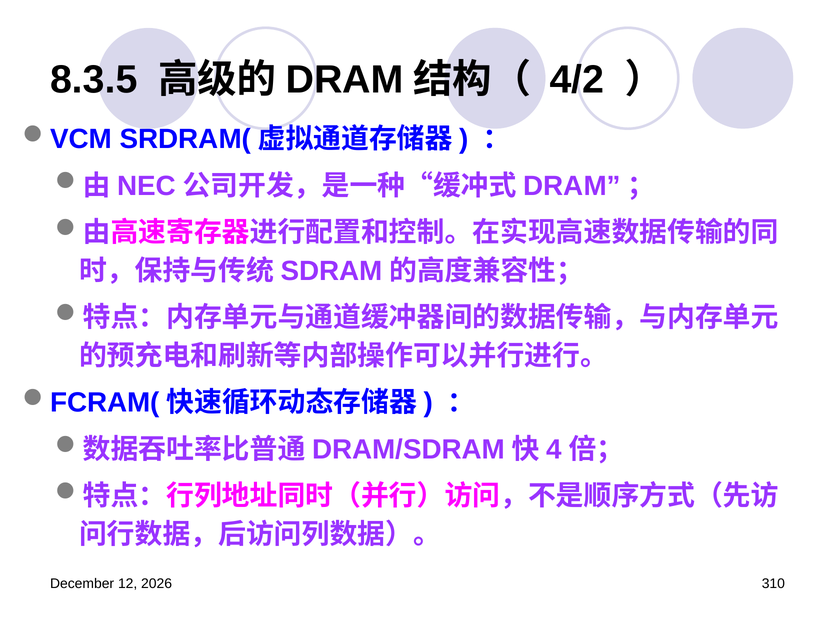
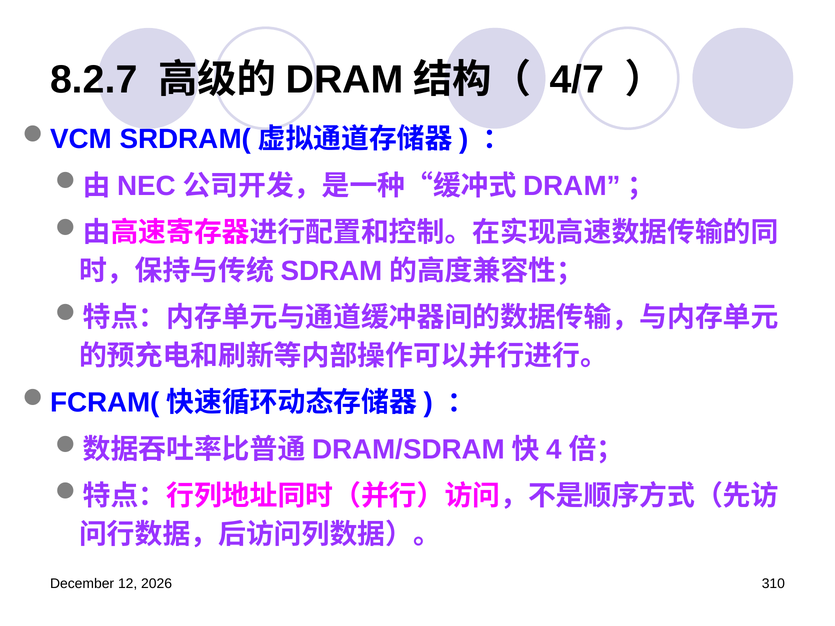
8.3.5: 8.3.5 -> 8.2.7 (94, 80)
4/2: 4/2 -> 4/7 (577, 80)
